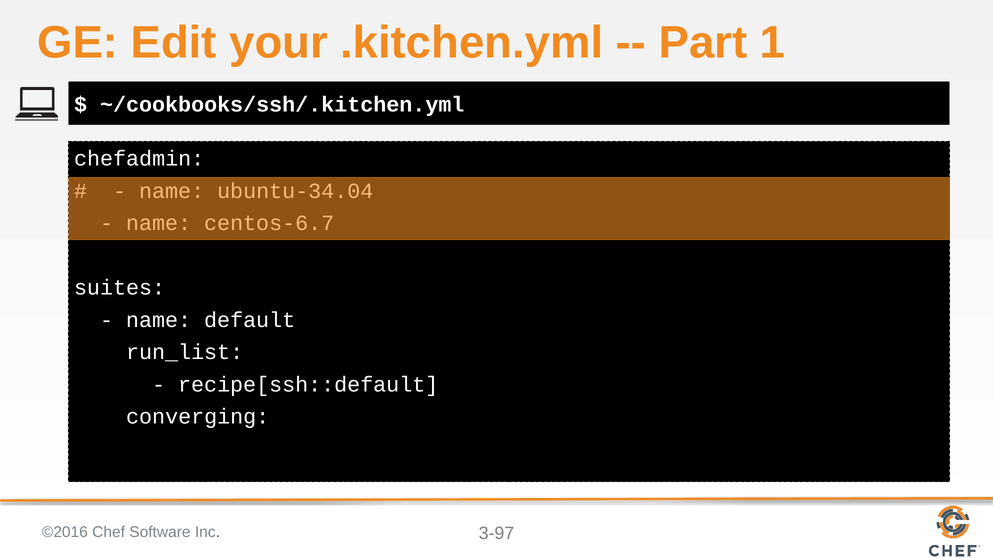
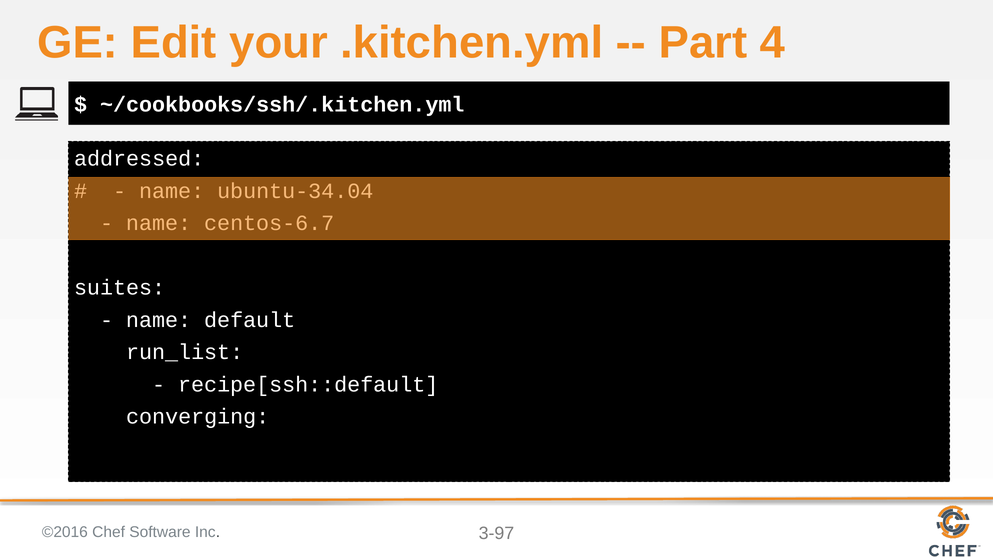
1: 1 -> 4 (772, 43)
chefadmin: chefadmin -> addressed (139, 159)
